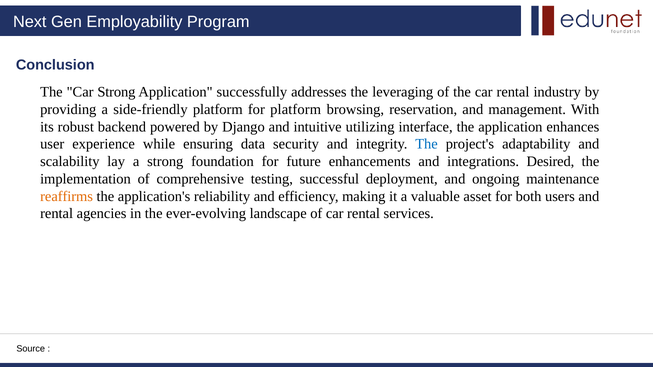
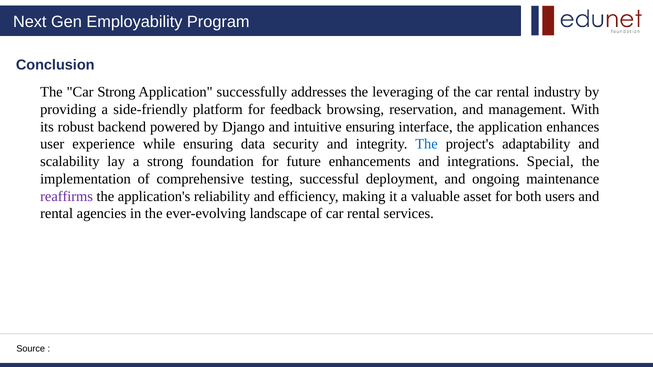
for platform: platform -> feedback (296, 109)
intuitive utilizing: utilizing -> ensuring (370, 127)
Desired: Desired -> Special (550, 162)
reaffirms colour: orange -> purple (67, 196)
